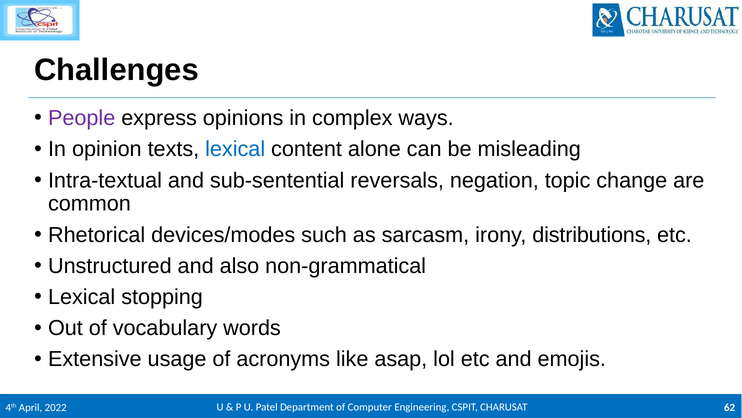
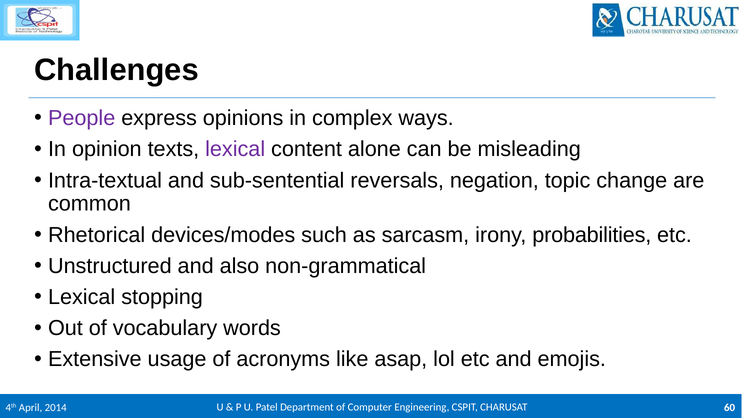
lexical colour: blue -> purple (235, 149)
distributions: distributions -> probabilities (592, 235)
62: 62 -> 60 (730, 407)
2022: 2022 -> 2014 (56, 407)
